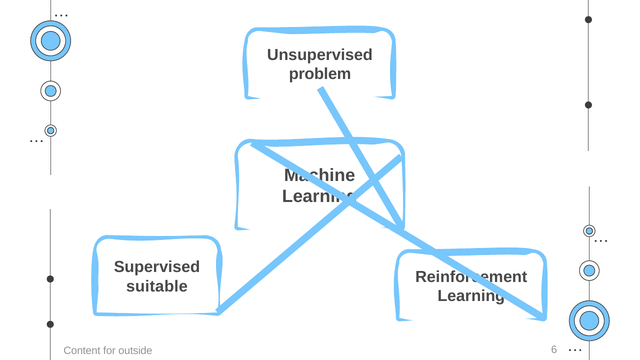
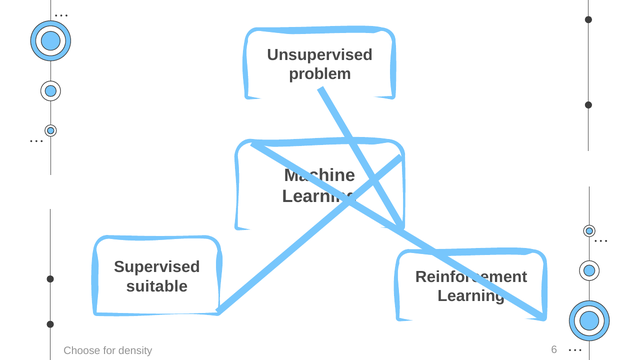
Content: Content -> Choose (82, 351)
outside: outside -> density (135, 351)
